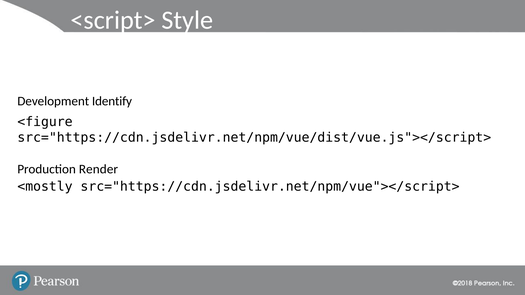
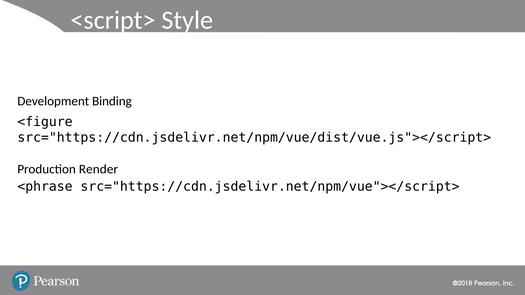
Identify: Identify -> Binding (112, 101)
<mostly: <mostly -> <phrase (45, 187)
